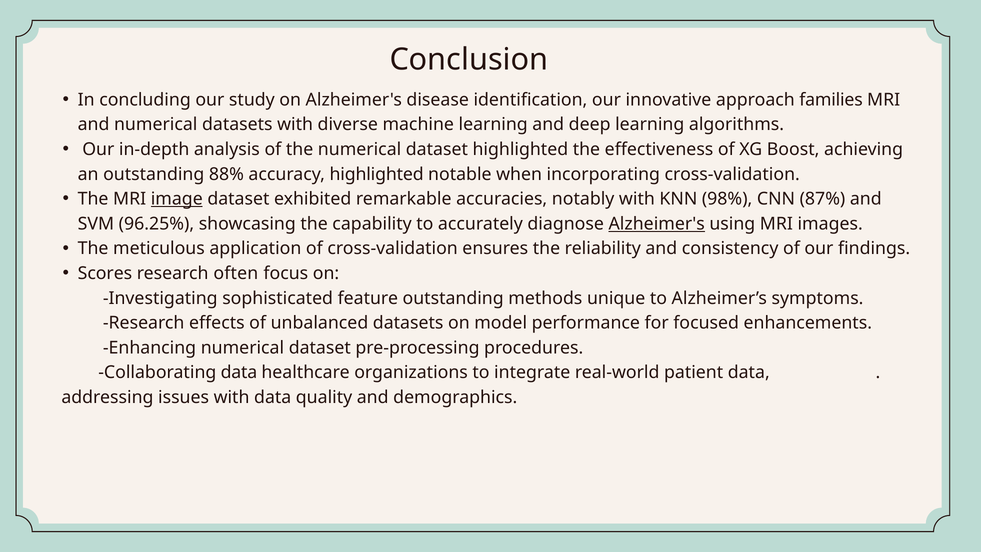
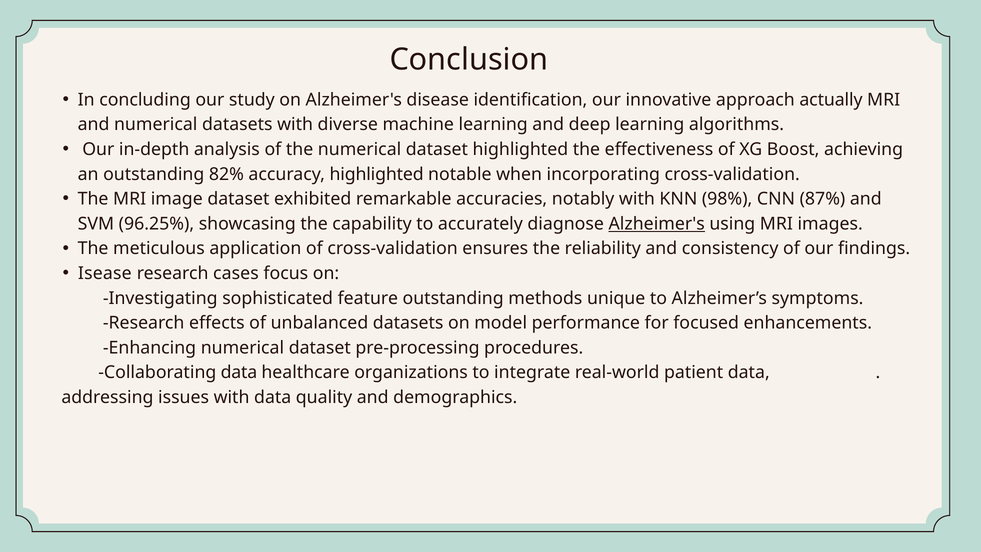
families: families -> actually (831, 100)
88%: 88% -> 82% (226, 174)
image underline: present -> none (177, 199)
Scores: Scores -> Isease (105, 273)
often: often -> cases (236, 273)
